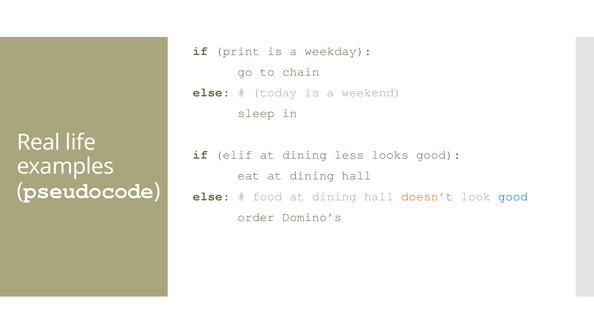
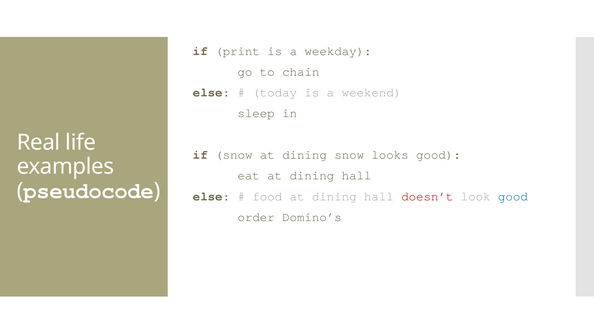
if elif: elif -> snow (234, 155)
dining less: less -> snow (349, 155)
doesn’t colour: orange -> red (427, 196)
